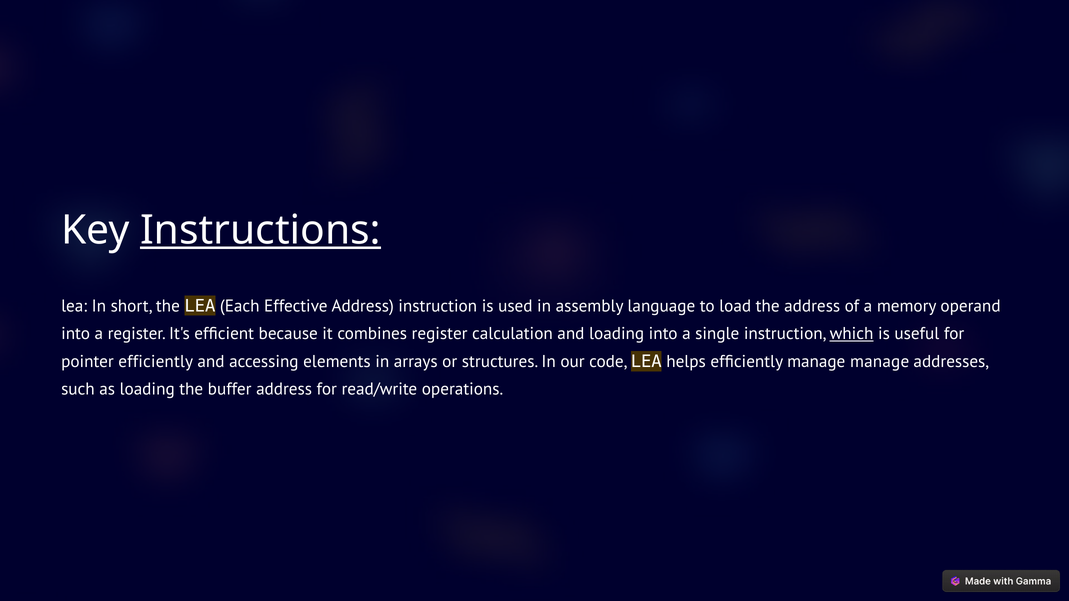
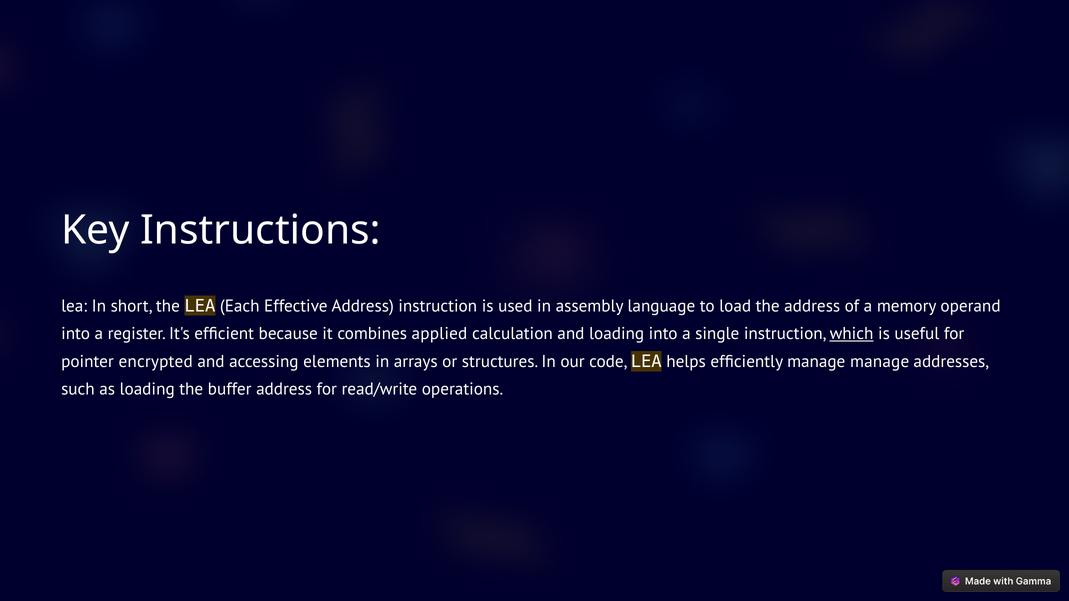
Instructions underline: present -> none (260, 230)
combines register: register -> applied (439, 334)
pointer efficiently: efficiently -> encrypted (156, 362)
